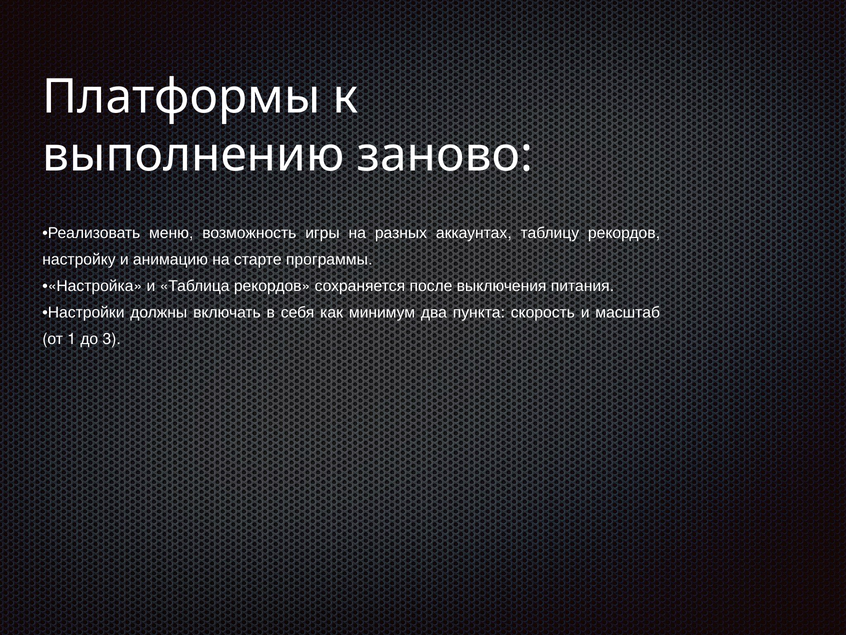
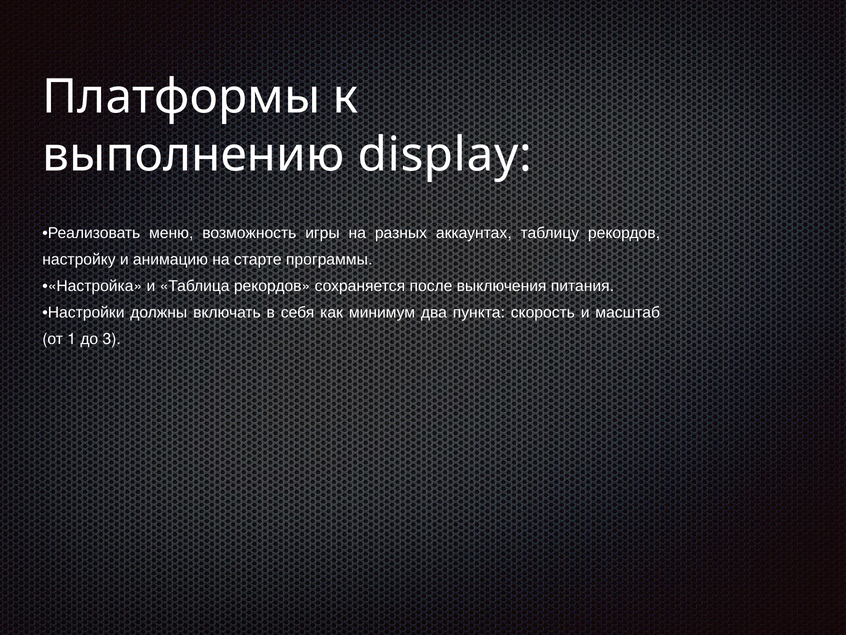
заново: заново -> display (445, 155)
